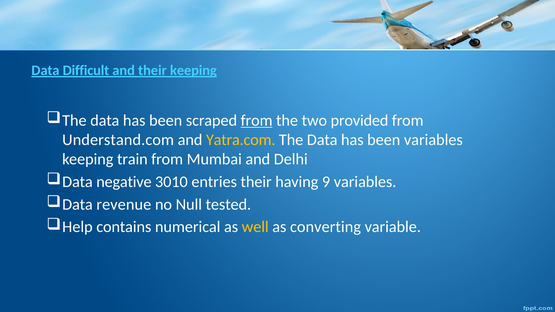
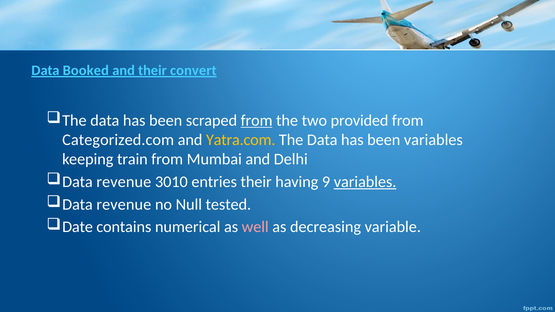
Difficult: Difficult -> Booked (86, 71)
their keeping: keeping -> convert (193, 71)
Understand.com: Understand.com -> Categorized.com (118, 140)
negative: negative -> revenue (124, 182)
variables underline: none -> present (365, 182)
Help: Help -> Date (78, 227)
well colour: yellow -> pink (255, 227)
converting: converting -> decreasing (326, 227)
